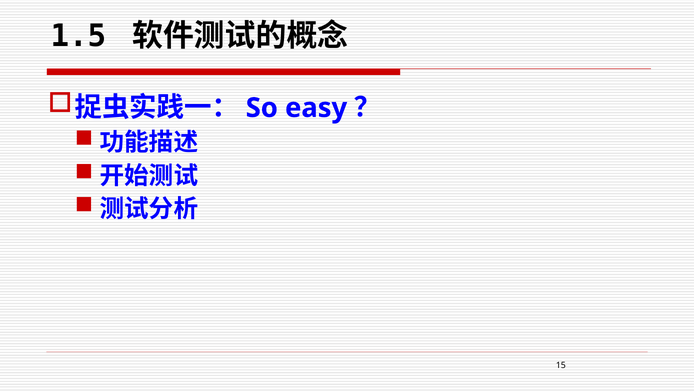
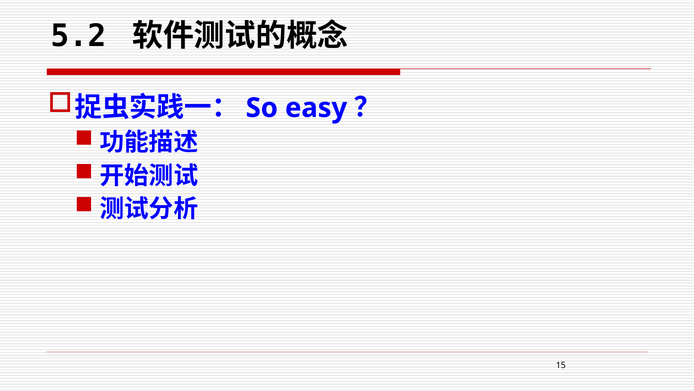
1.5: 1.5 -> 5.2 (78, 36)
